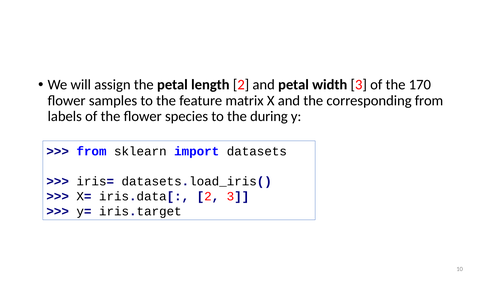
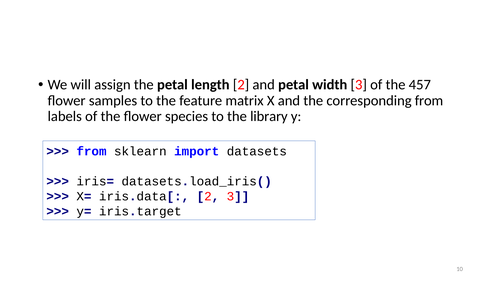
170: 170 -> 457 (420, 85)
during: during -> library (269, 116)
